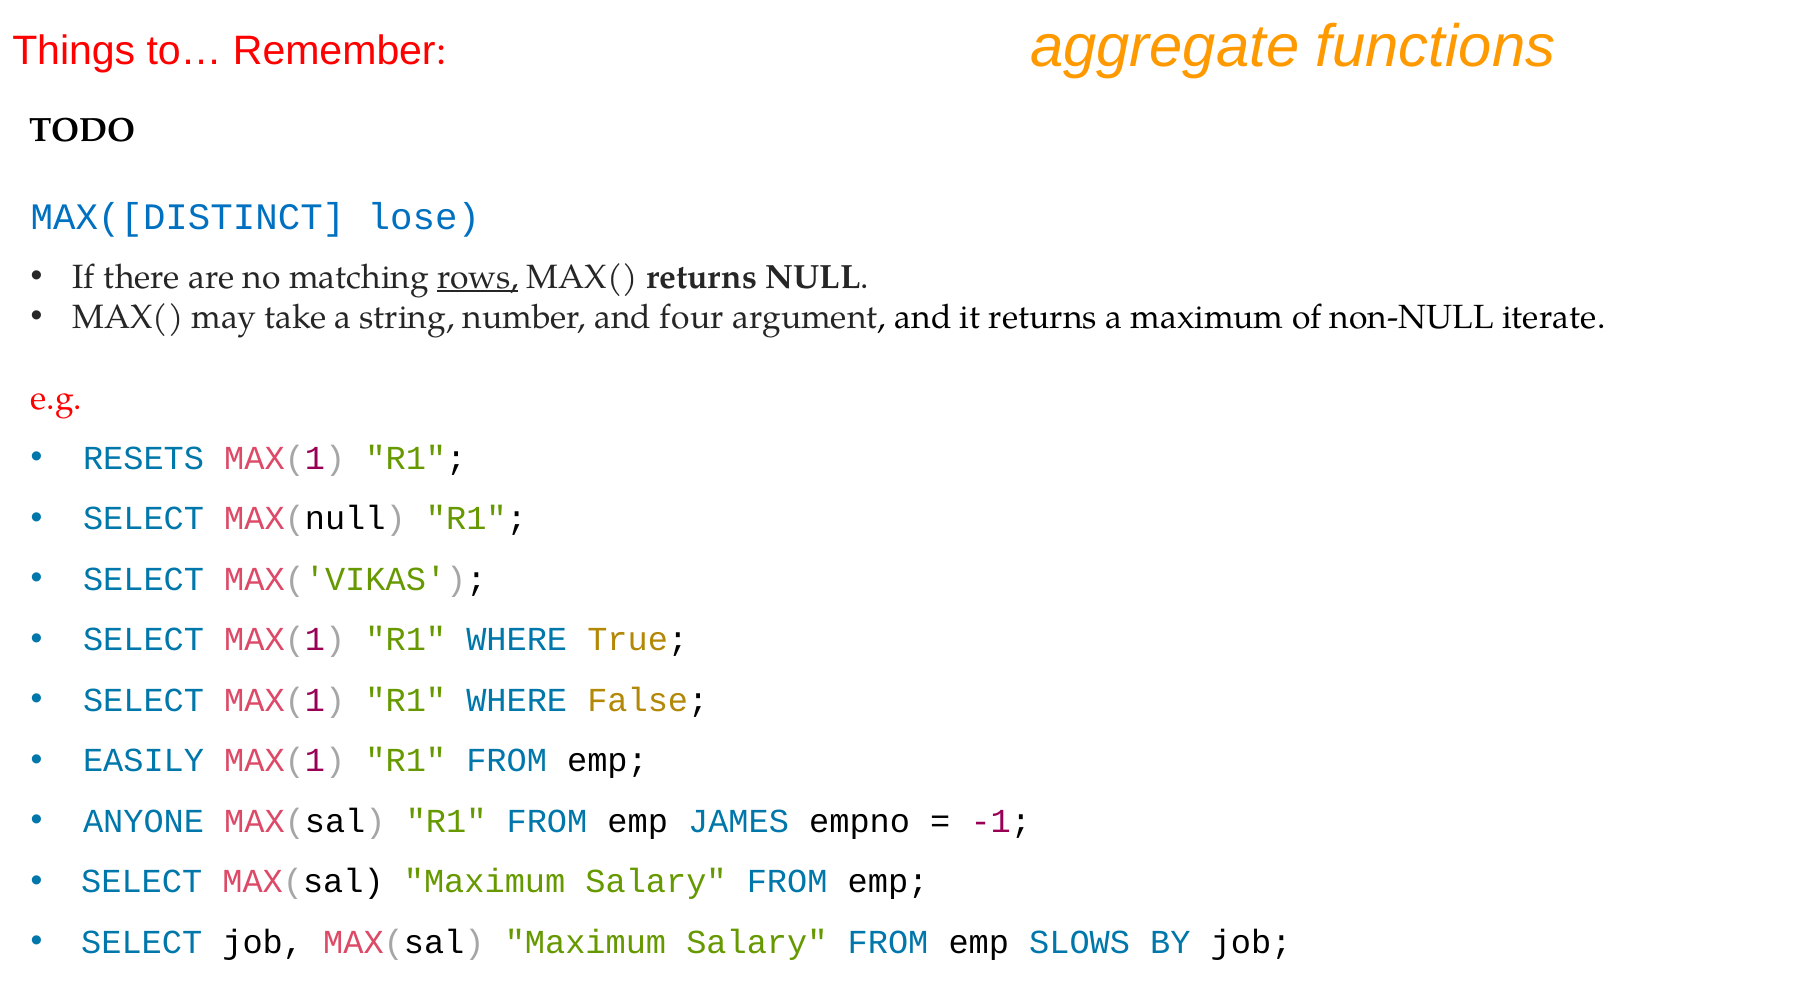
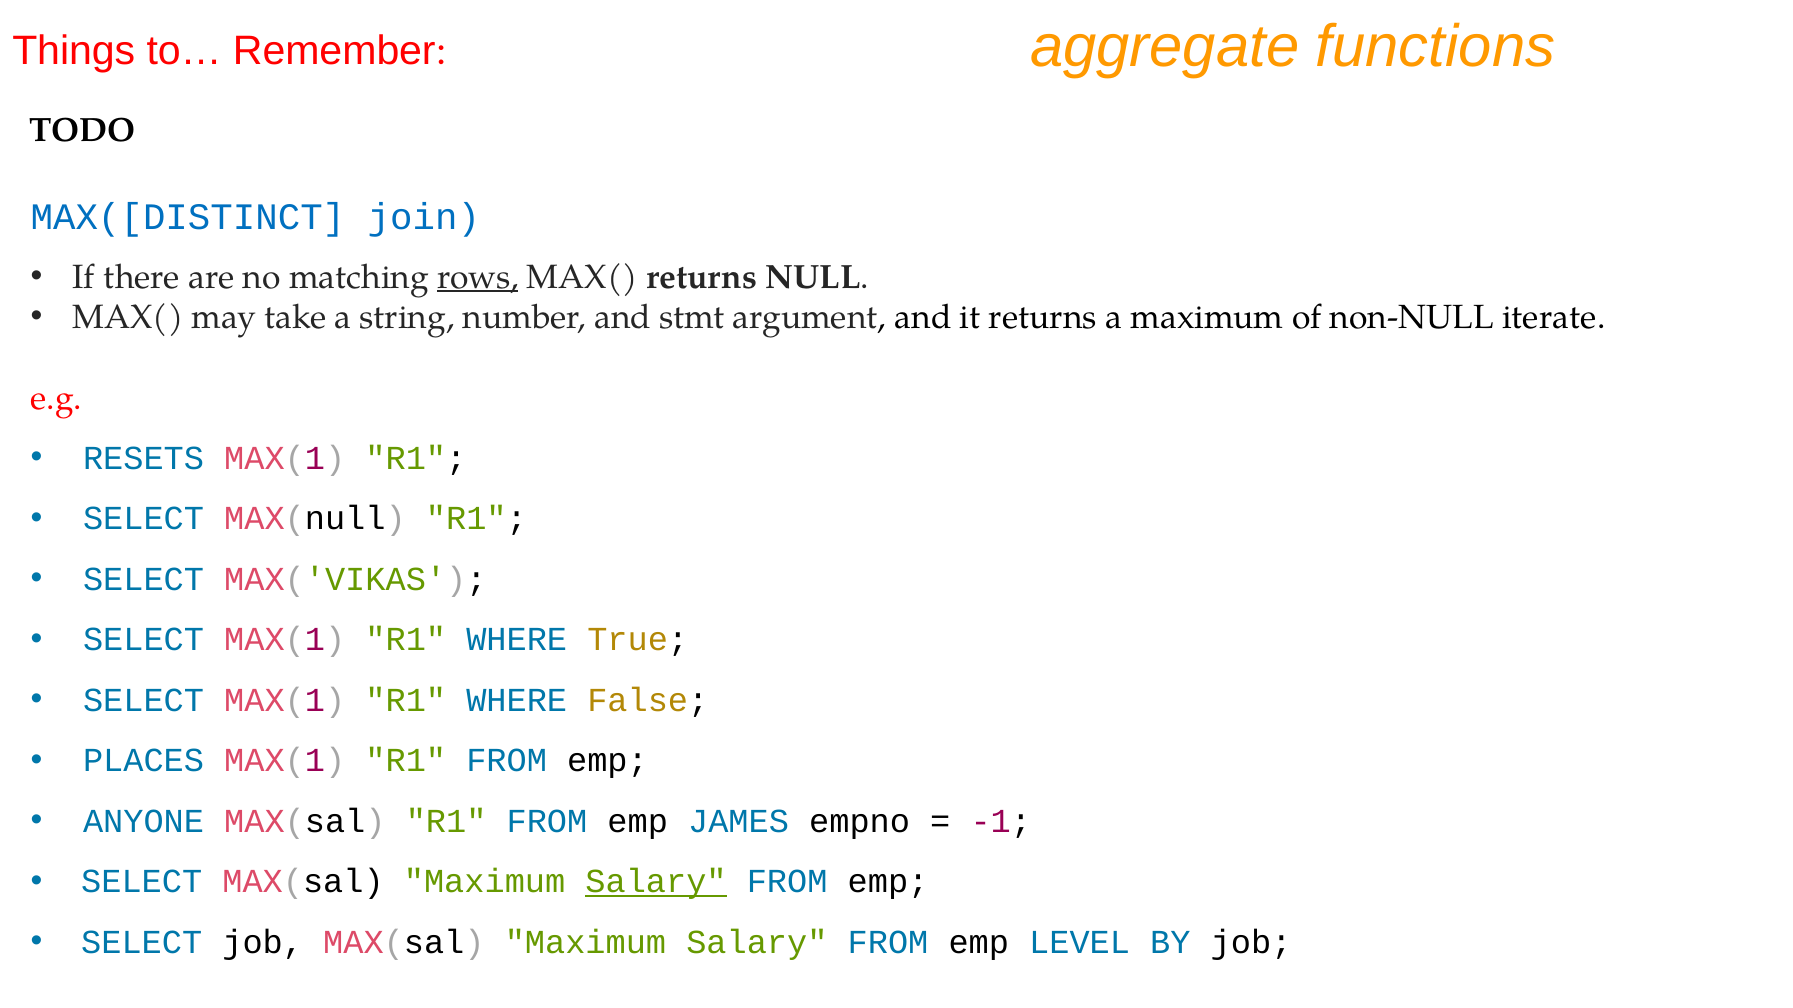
lose: lose -> join (424, 217)
four: four -> stmt (692, 317)
EASILY: EASILY -> PLACES (144, 761)
Salary underline: none -> present (656, 882)
SLOWS: SLOWS -> LEVEL (1080, 943)
